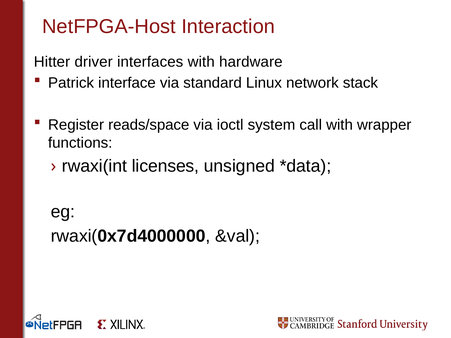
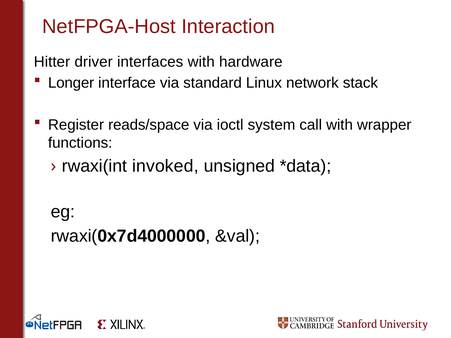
Patrick: Patrick -> Longer (71, 83)
licenses: licenses -> invoked (165, 166)
